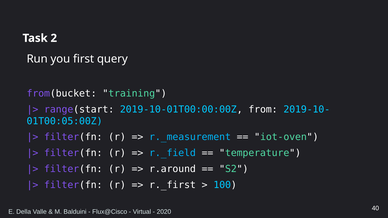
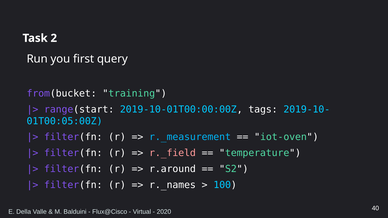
from: from -> tags (263, 110)
r._field colour: light blue -> pink (172, 153)
r._first: r._first -> r._names (172, 185)
